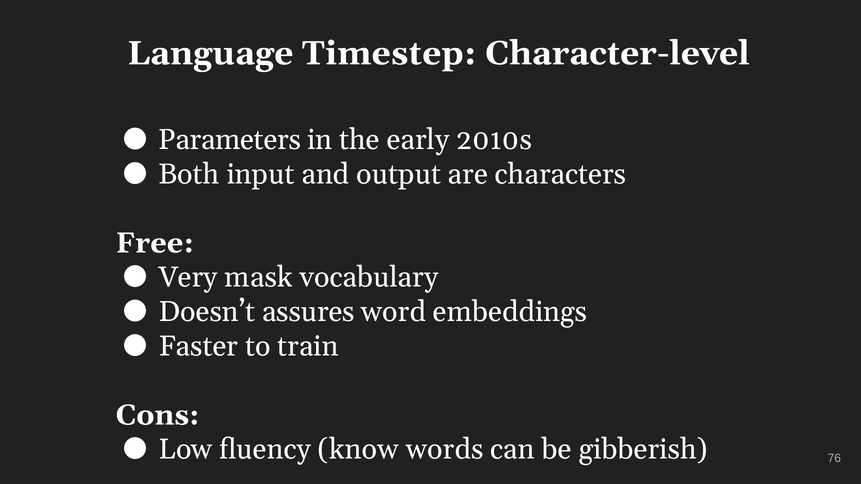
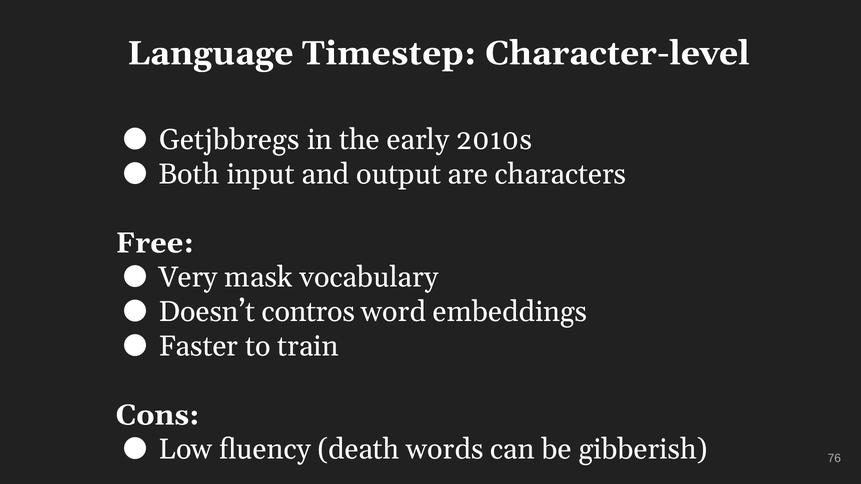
Parameters: Parameters -> Getjbbregs (229, 140)
assures: assures -> contros (308, 312)
know: know -> death (359, 450)
